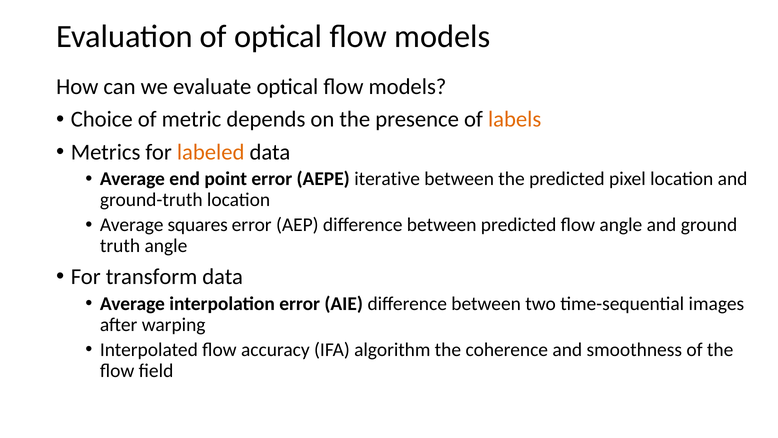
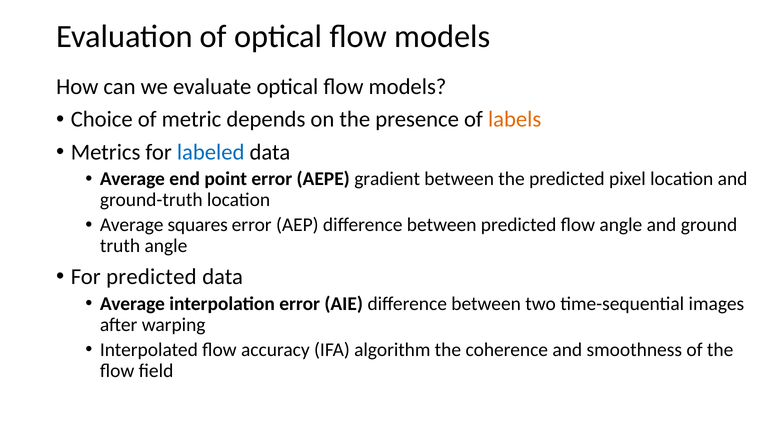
labeled colour: orange -> blue (211, 152)
iterative: iterative -> gradient (387, 179)
For transform: transform -> predicted (151, 277)
